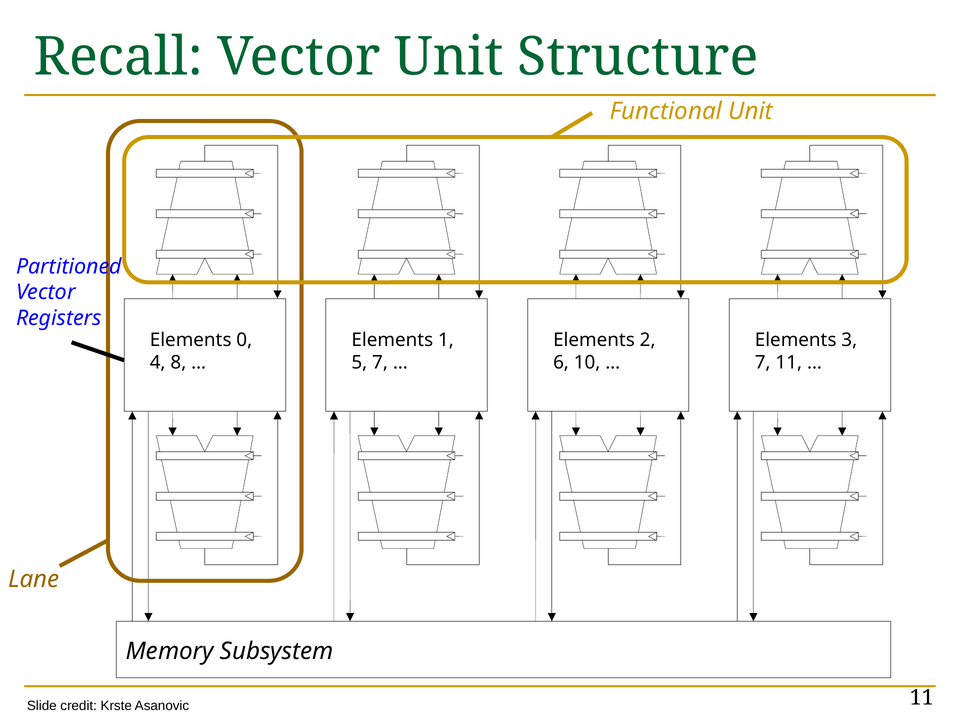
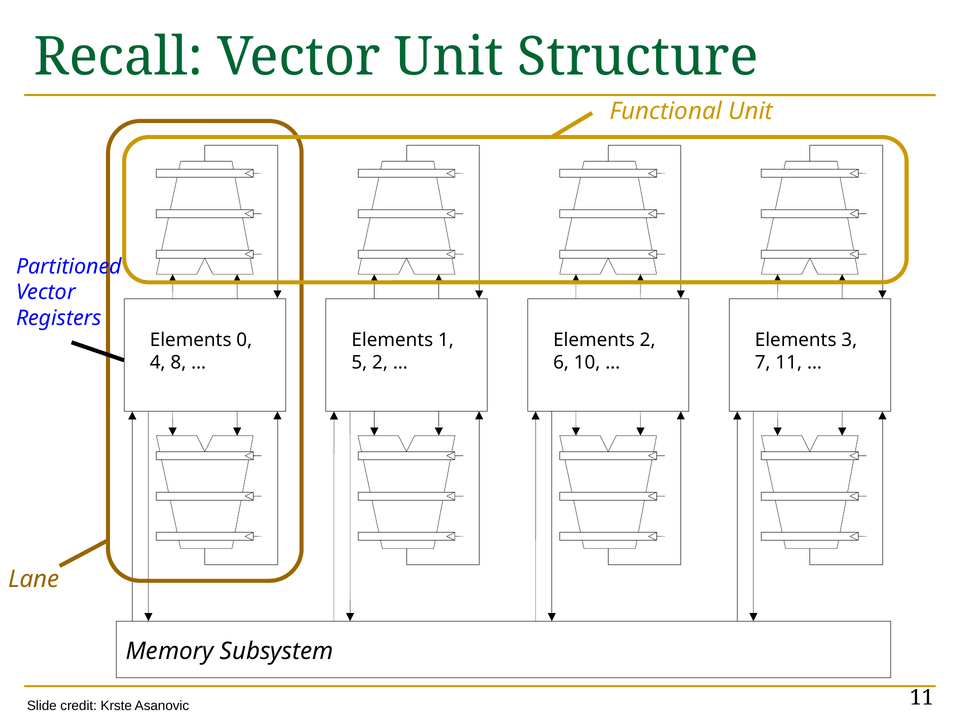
5 7: 7 -> 2 (380, 363)
